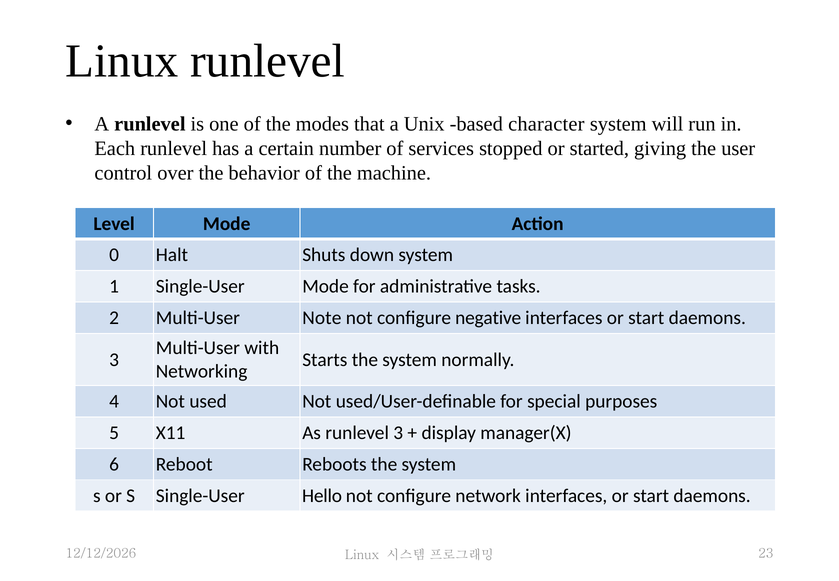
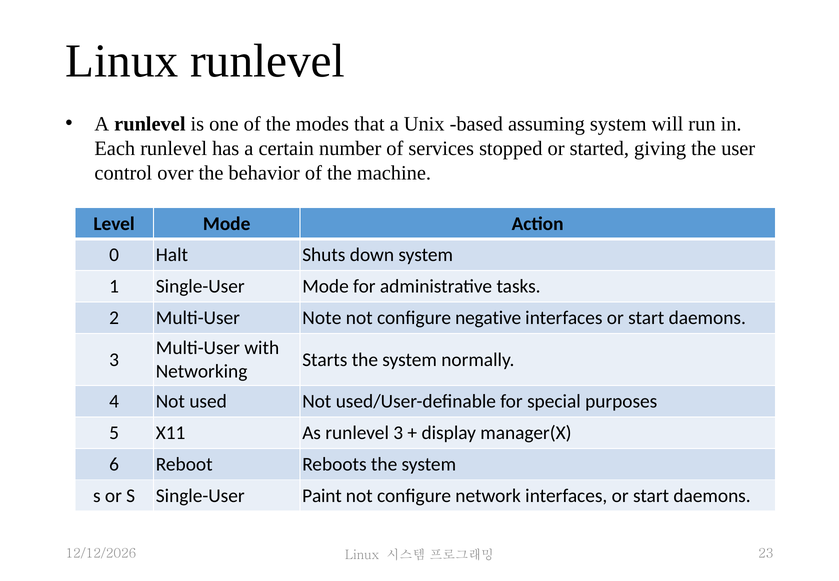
character: character -> assuming (546, 124)
Hello: Hello -> Paint (322, 496)
